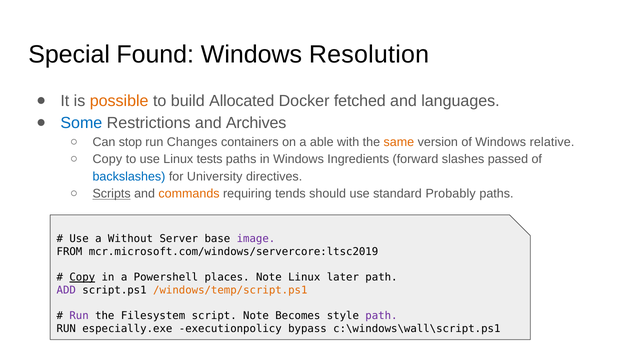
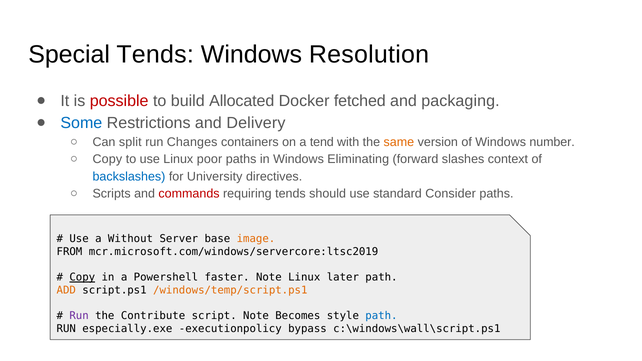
Special Found: Found -> Tends (155, 54)
possible colour: orange -> red (119, 101)
languages: languages -> packaging (460, 101)
Archives: Archives -> Delivery (256, 123)
stop: stop -> split (130, 142)
able: able -> tend (322, 142)
relative: relative -> number (552, 142)
tests: tests -> poor (209, 159)
Ingredients: Ingredients -> Eliminating (358, 159)
passed: passed -> context (508, 159)
Scripts underline: present -> none (112, 194)
commands colour: orange -> red (189, 194)
Probably: Probably -> Consider (451, 194)
image colour: purple -> orange (256, 239)
places: places -> faster (227, 277)
ADD colour: purple -> orange (66, 290)
Filesystem: Filesystem -> Contribute (153, 316)
path colour: purple -> blue (381, 316)
